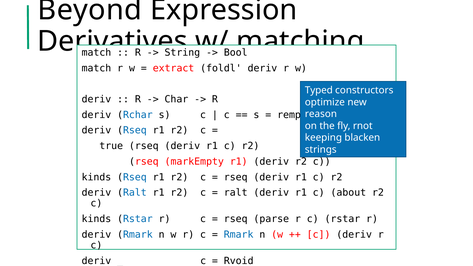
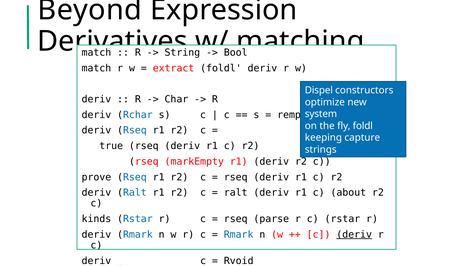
Typed: Typed -> Dispel (319, 90)
reason: reason -> system (321, 114)
fly rnot: rnot -> foldl (363, 126)
keeping blacken: blacken -> capture (362, 138)
kinds: kinds -> prove (96, 177)
deriv underline: none -> present (354, 235)
